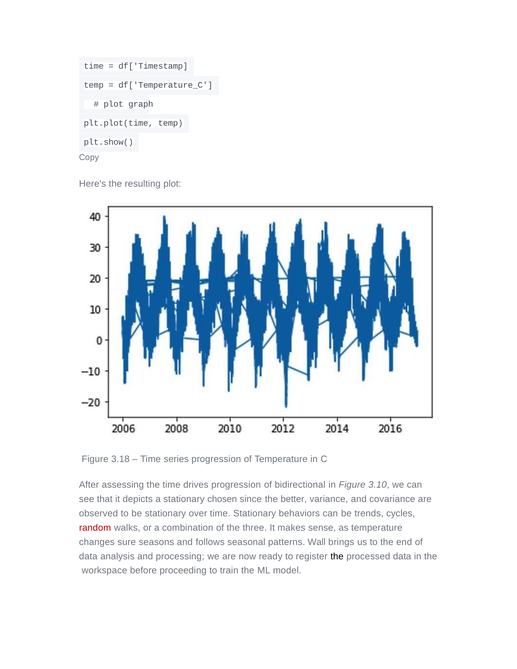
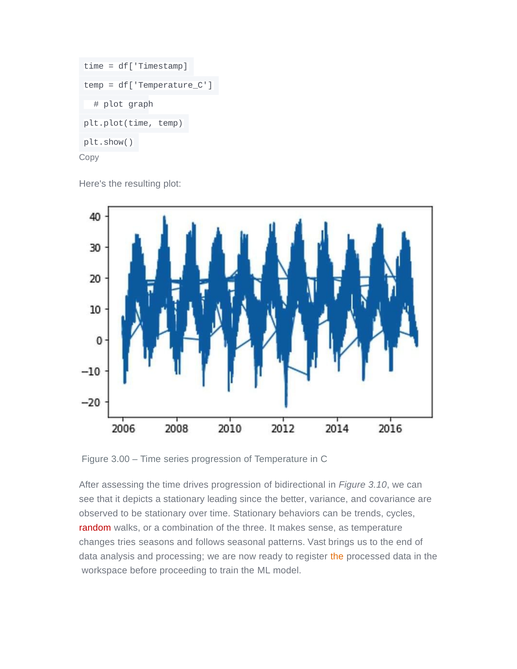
3.18: 3.18 -> 3.00 (120, 459)
chosen: chosen -> leading (222, 499)
sure: sure -> tries (127, 542)
Wall: Wall -> Vast (317, 542)
the colour: black -> orange (337, 556)
